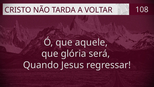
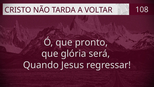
aquele: aquele -> pronto (91, 42)
